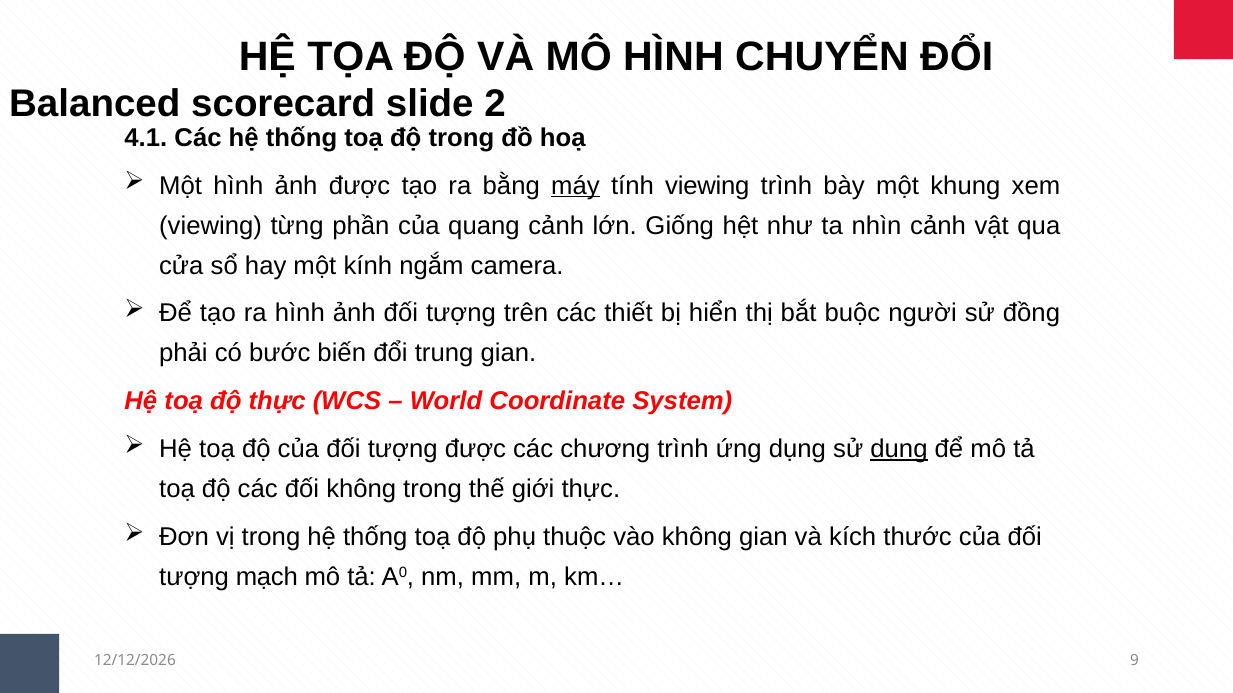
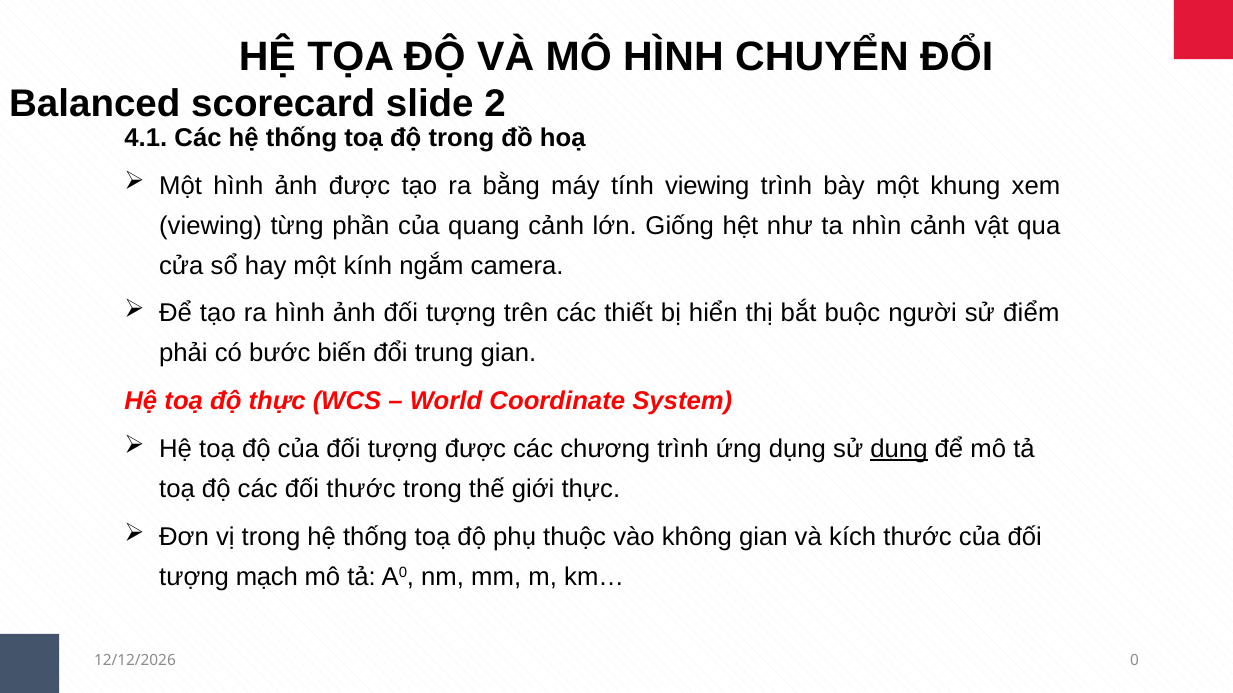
máy underline: present -> none (575, 186)
đồng: đồng -> điểm (1031, 314)
đối không: không -> thước (361, 489)
9: 9 -> 0 (1135, 661)
